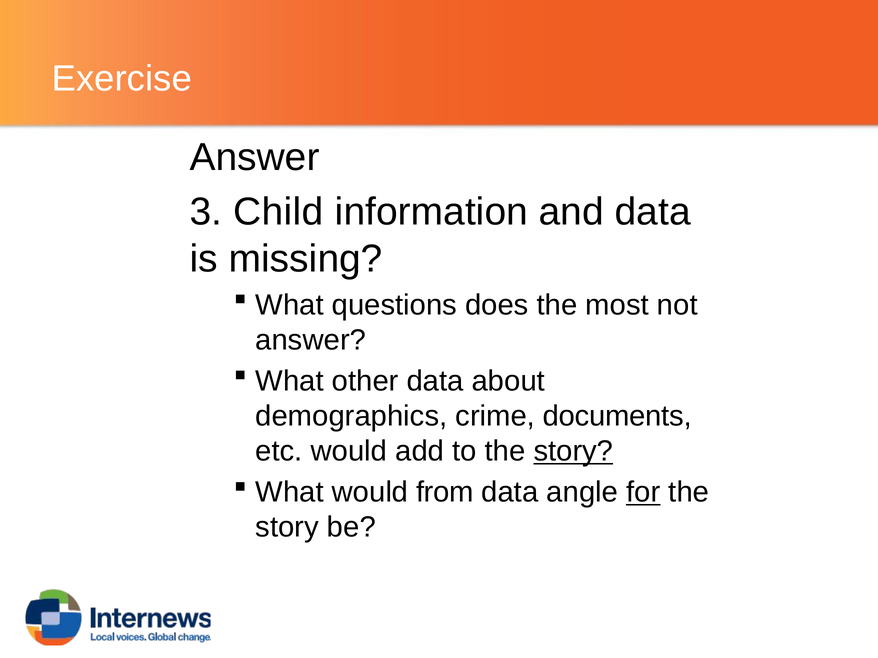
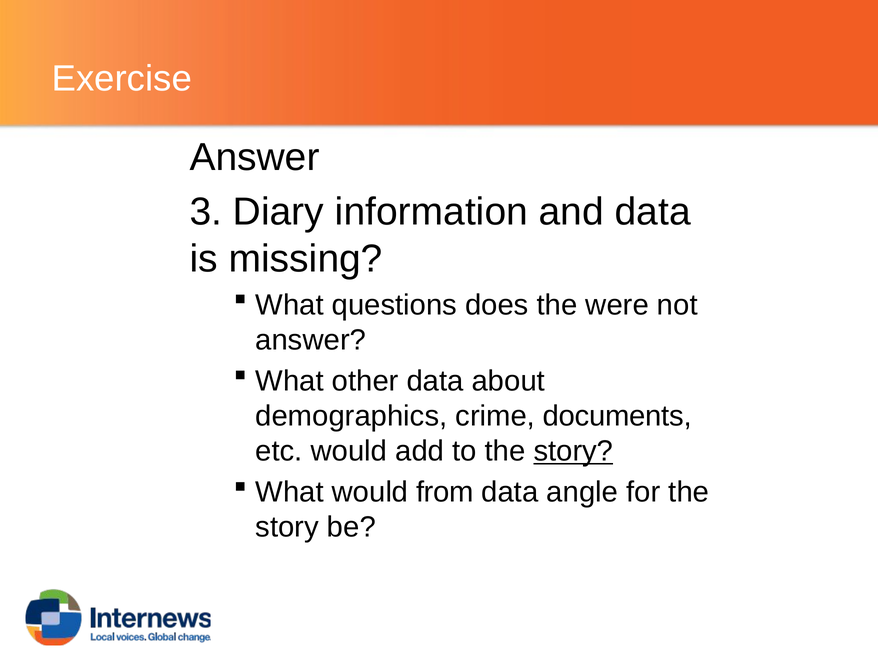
Child: Child -> Diary (278, 212)
most: most -> were (617, 305)
for underline: present -> none (643, 492)
